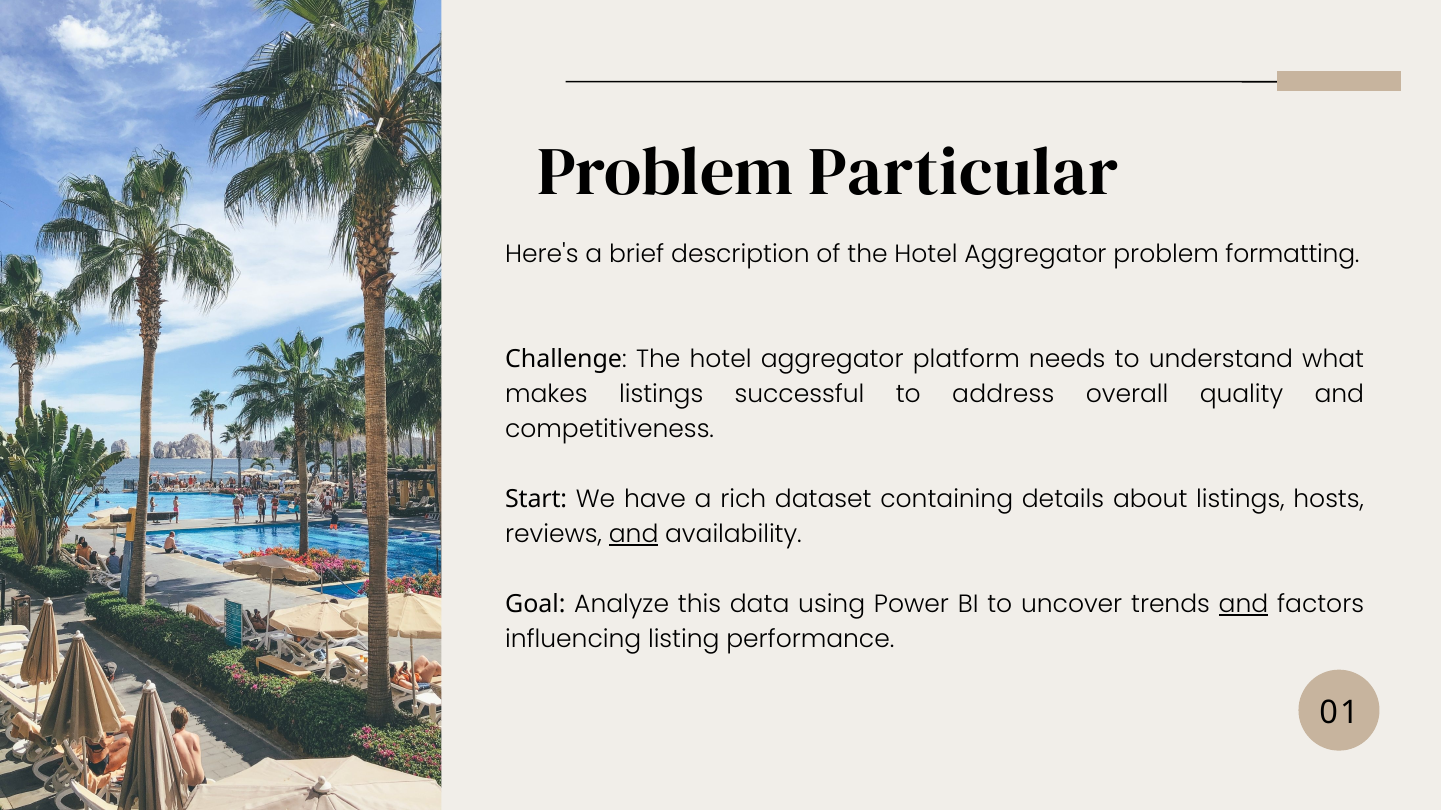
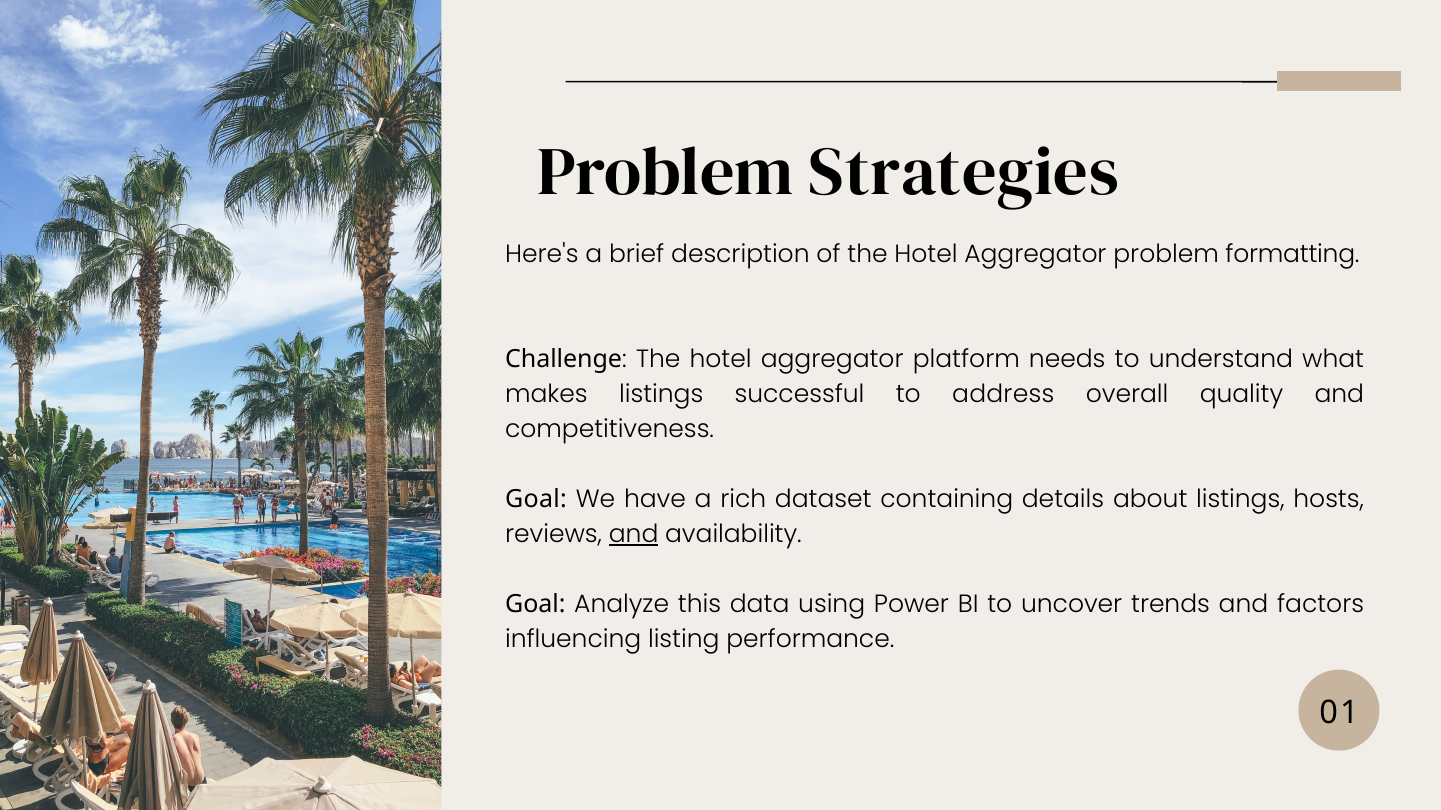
Particular: Particular -> Strategies (964, 173)
Start: Start -> Goal (536, 500)
and underline: present -> none (1243, 605)
